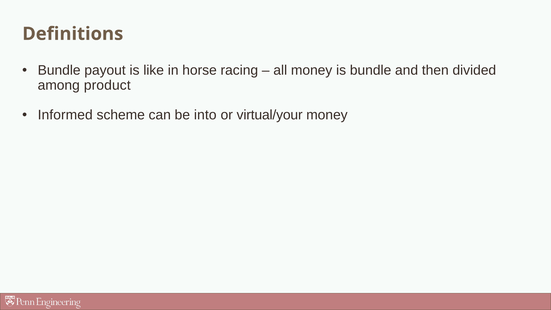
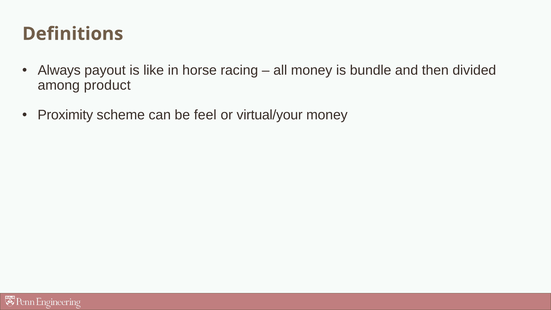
Bundle: Bundle -> Always (59, 70)
Informed: Informed -> Proximity (65, 115)
into: into -> feel (205, 115)
